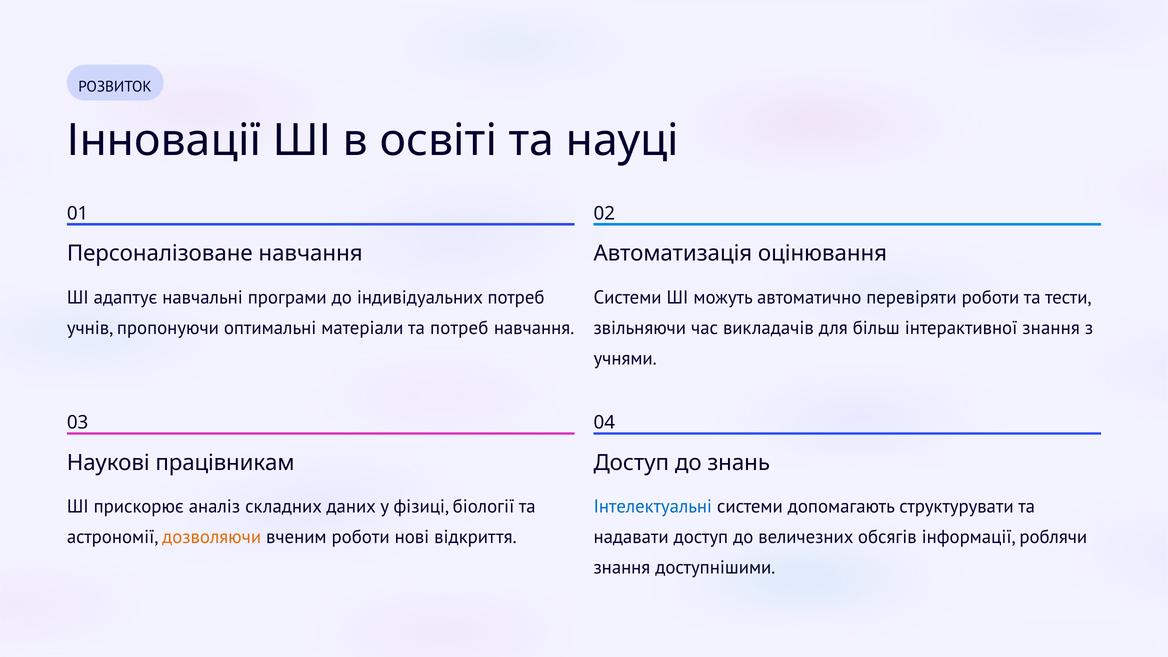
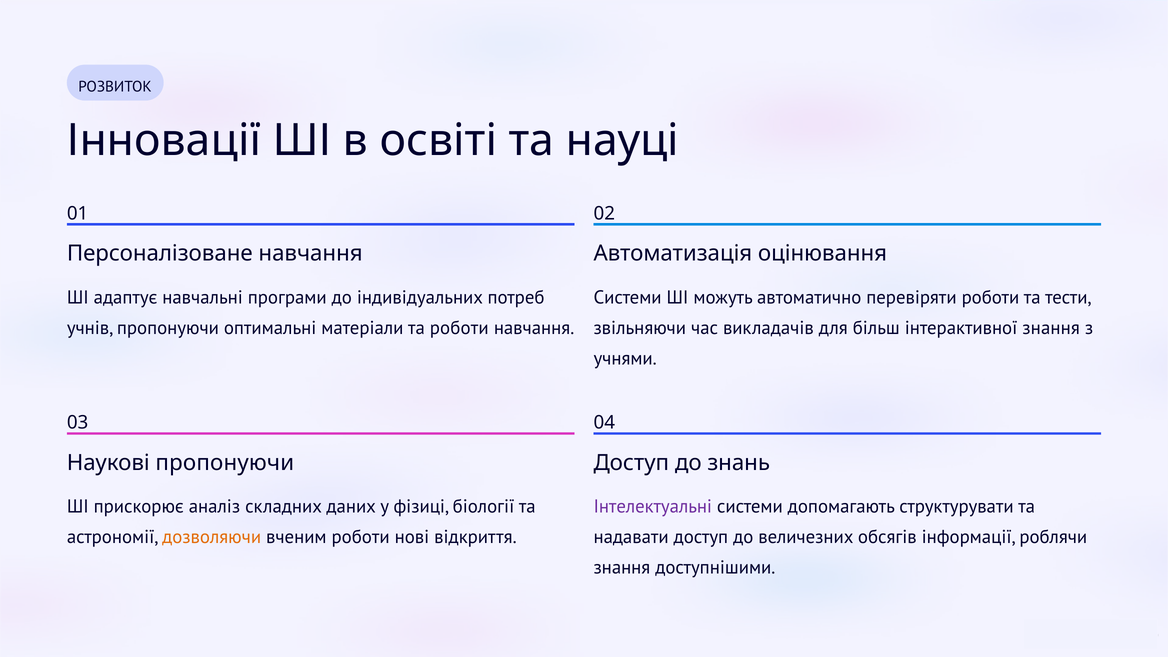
та потреб: потреб -> роботи (459, 328)
Наукові працівникам: працівникам -> пропонуючи (225, 463)
Інтелектуальні colour: blue -> purple (653, 507)
